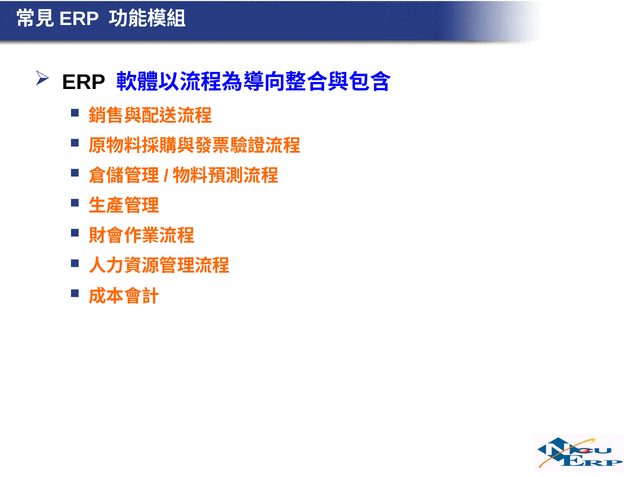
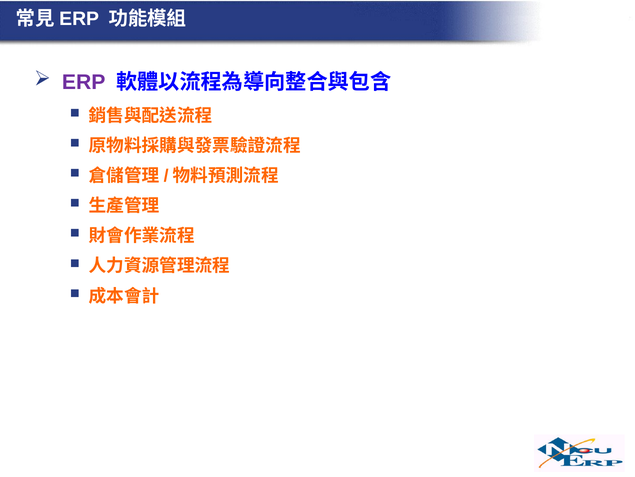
ERP colour: black -> purple (84, 82)
